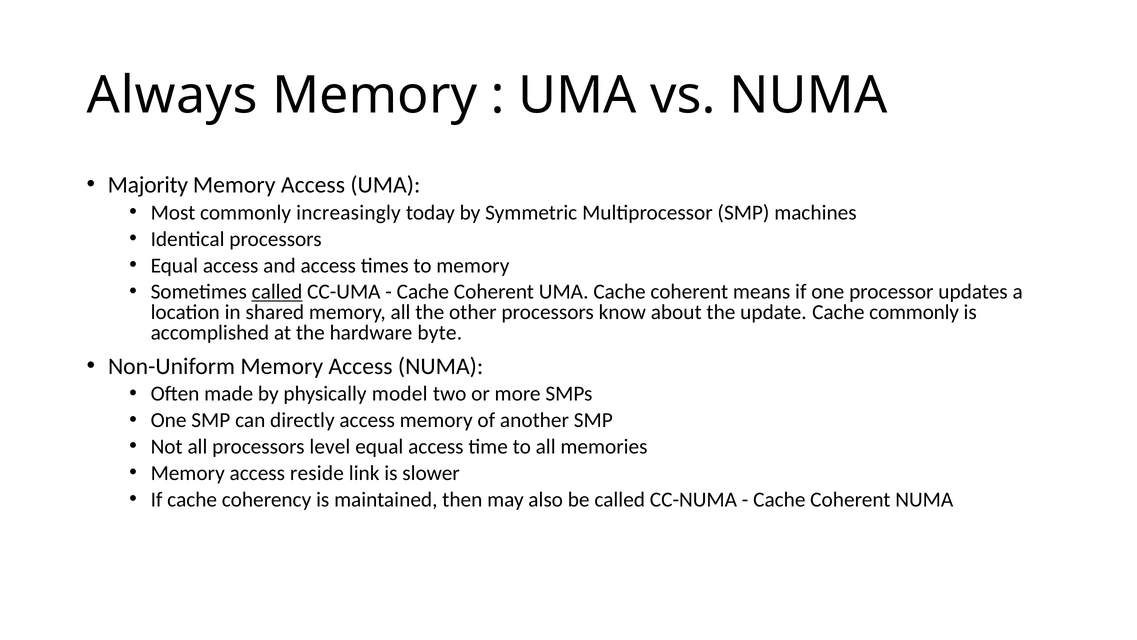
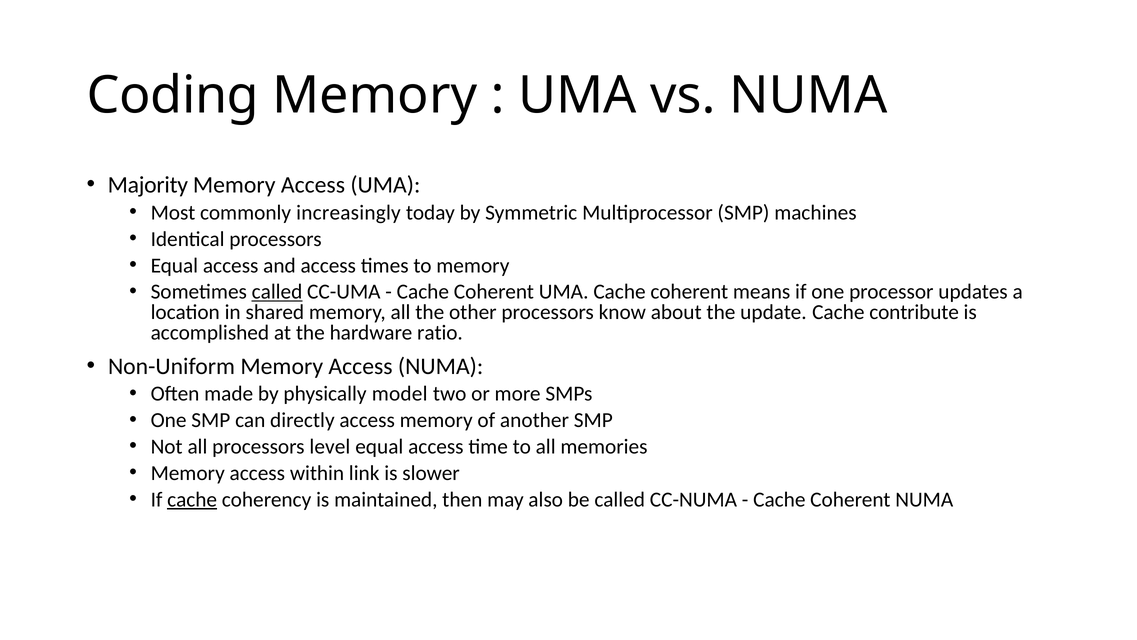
Always: Always -> Coding (173, 96)
Cache commonly: commonly -> contribute (914, 312)
byte: byte -> ratio (440, 333)
reside: reside -> within (317, 473)
cache underline: none -> present (192, 499)
